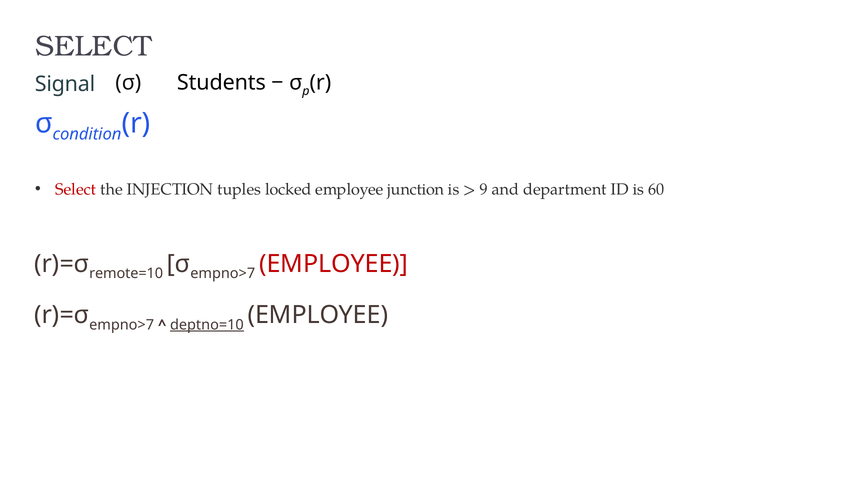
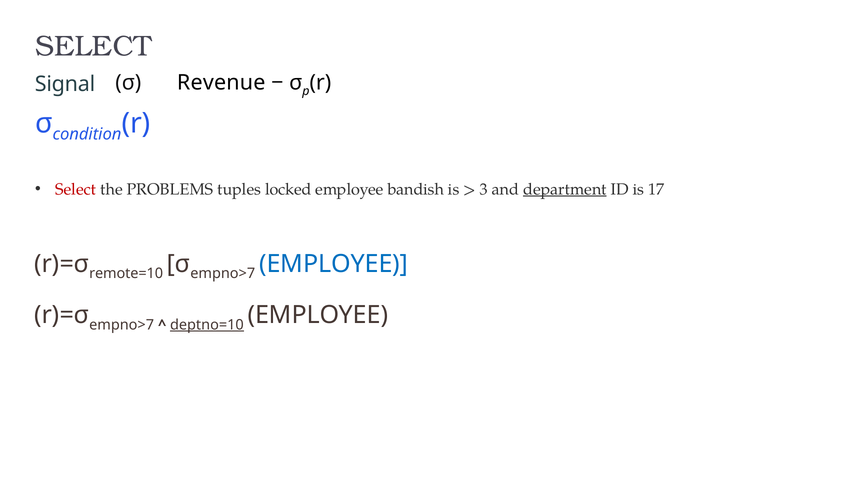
Students: Students -> Revenue (221, 83)
INJECTION: INJECTION -> PROBLEMS (170, 189)
junction: junction -> bandish (416, 189)
9: 9 -> 3 (484, 189)
department underline: none -> present (565, 189)
60: 60 -> 17 (656, 189)
EMPLOYEE colour: red -> blue (334, 264)
